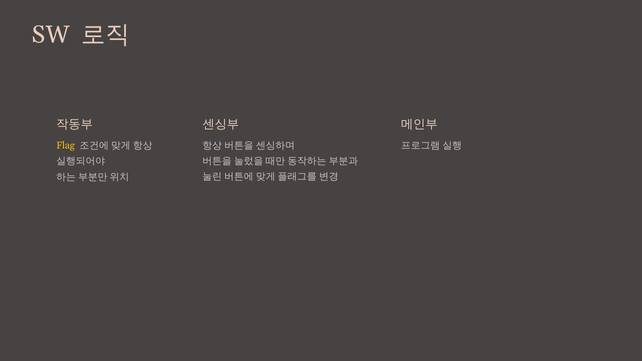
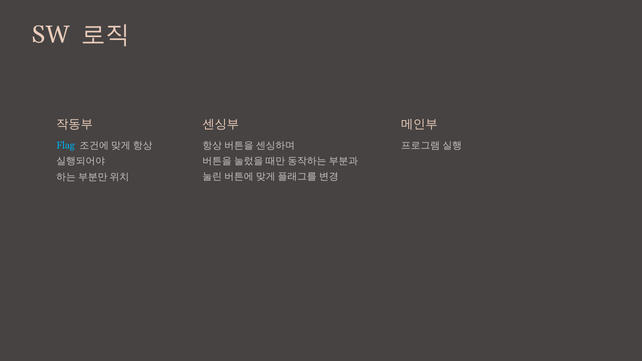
Flag colour: yellow -> light blue (66, 146)
